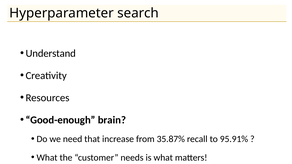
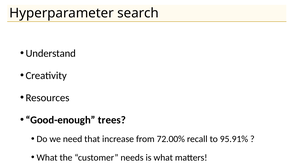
brain: brain -> trees (112, 120)
35.87%: 35.87% -> 72.00% (171, 139)
